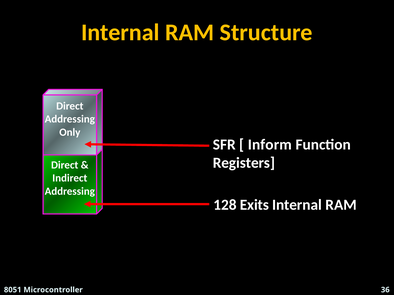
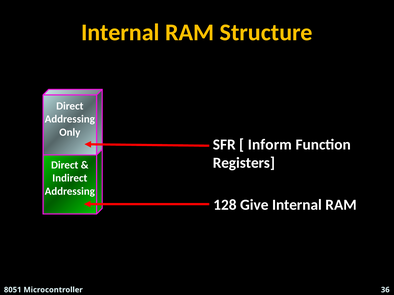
Exits: Exits -> Give (254, 205)
